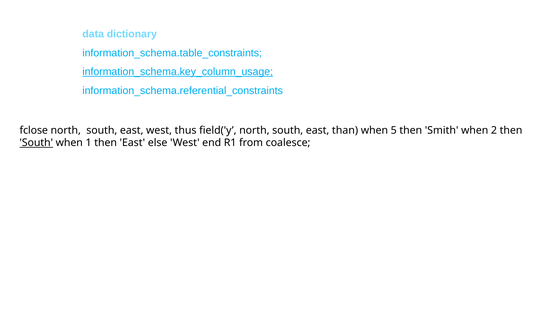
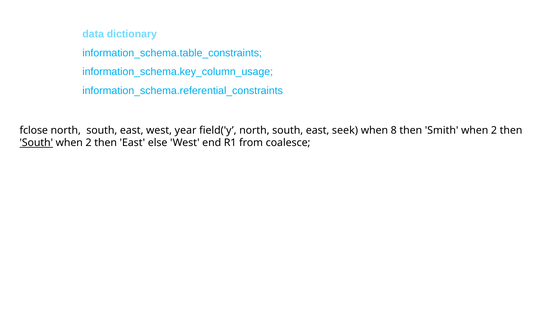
information_schema.key_column_usage underline: present -> none (178, 72)
thus: thus -> year (186, 130)
than: than -> seek (345, 130)
5: 5 -> 8 (394, 130)
1: 1 -> 2 (89, 143)
